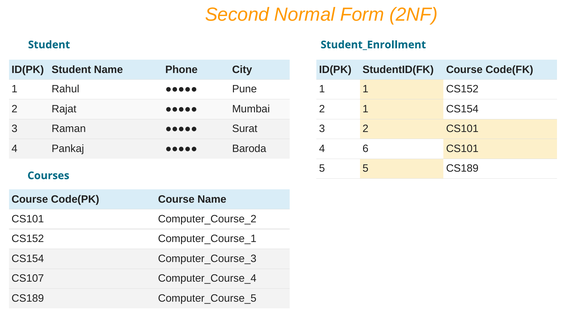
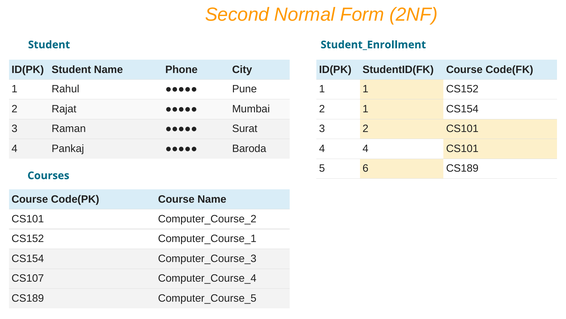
4 6: 6 -> 4 (365, 148)
5 5: 5 -> 6 (365, 168)
